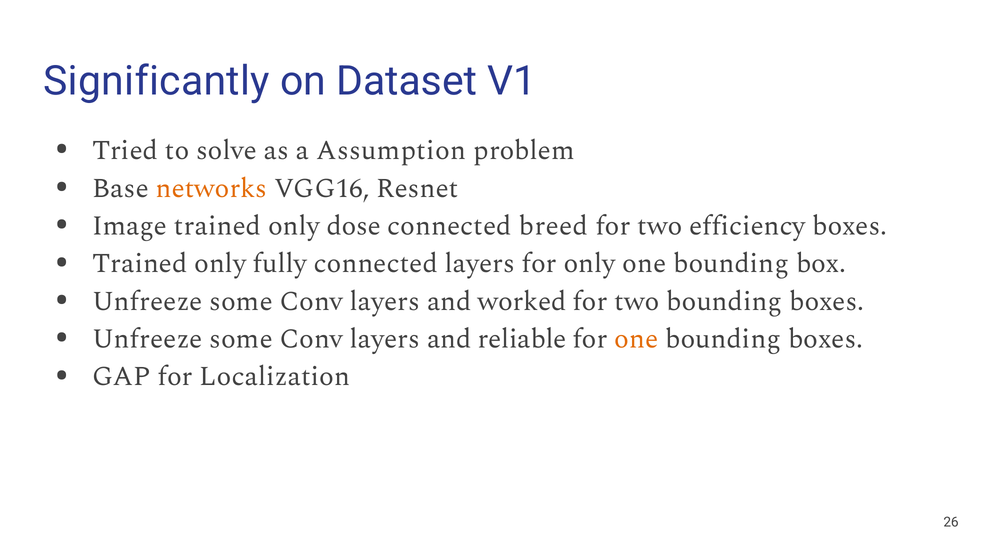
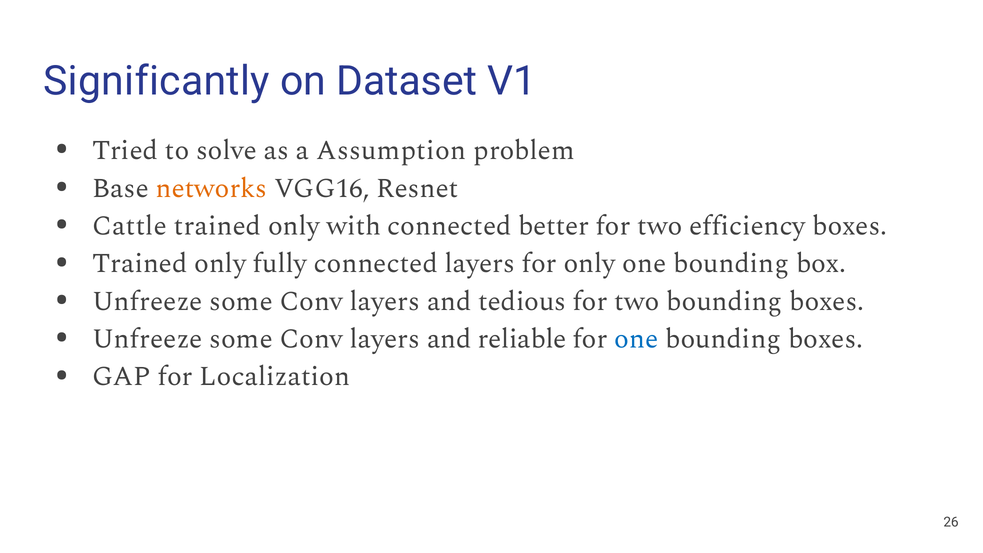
Image: Image -> Cattle (130, 226)
dose: dose -> with (354, 226)
breed: breed -> better (554, 226)
worked: worked -> tedious (522, 301)
one colour: orange -> blue (636, 339)
